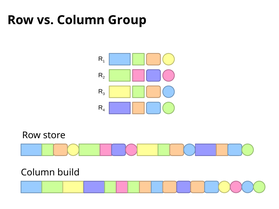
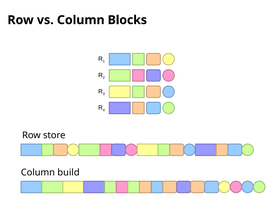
Group: Group -> Blocks (127, 20)
